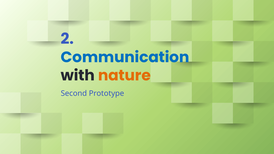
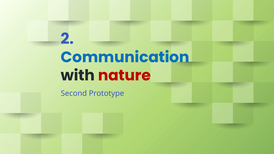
nature colour: orange -> red (124, 76)
